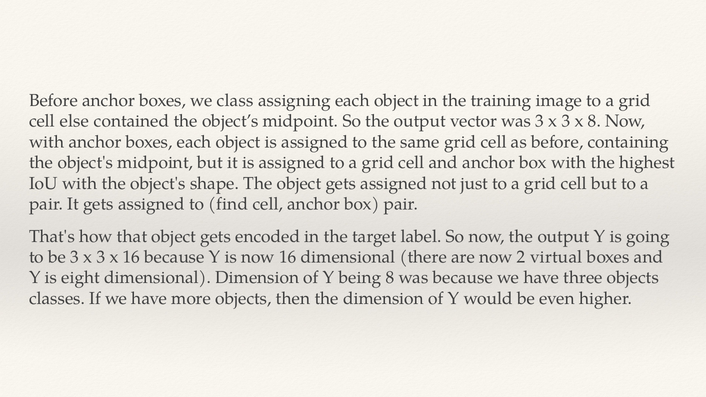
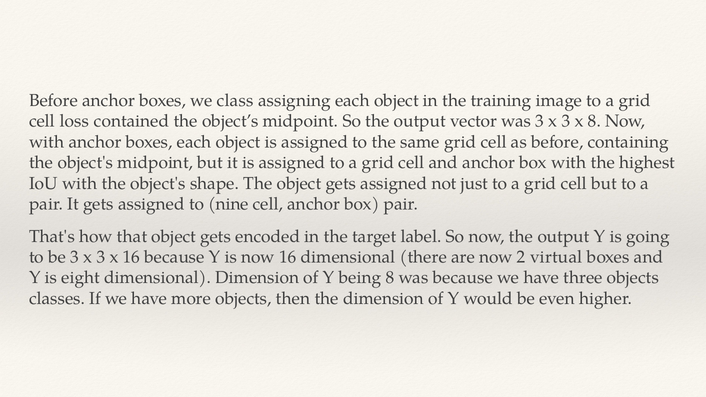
else: else -> loss (74, 121)
find: find -> nine (228, 204)
